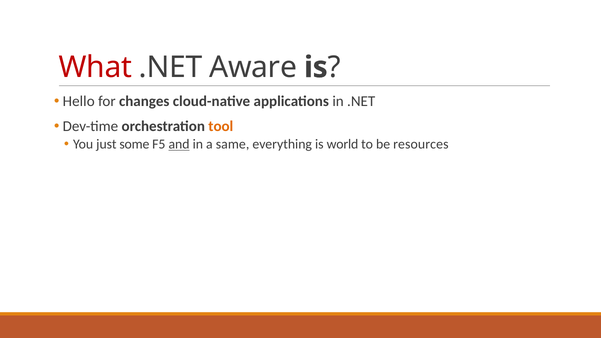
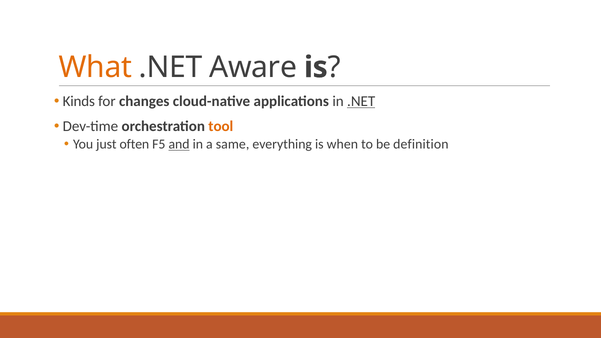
What colour: red -> orange (95, 67)
Hello: Hello -> Kinds (79, 101)
.NET underline: none -> present (361, 101)
some: some -> often (134, 144)
world: world -> when (342, 144)
resources: resources -> definition (421, 144)
